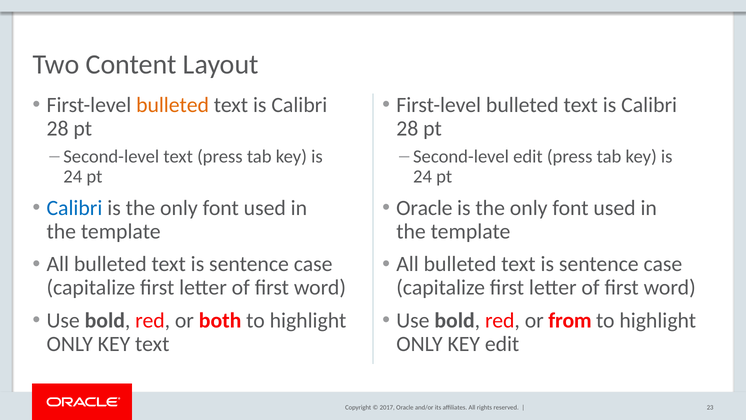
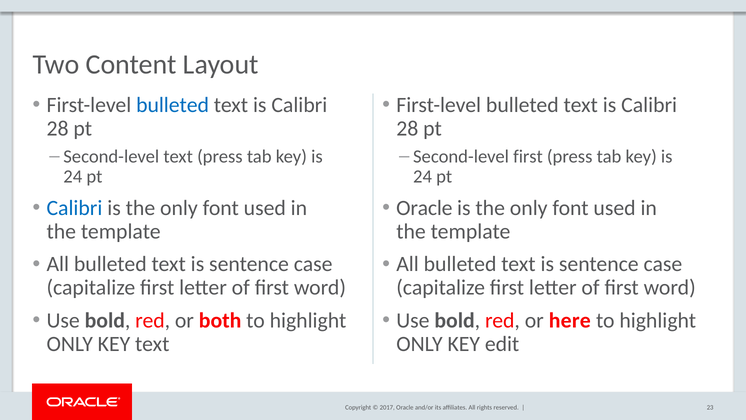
bulleted colour: orange -> blue (173, 105)
Second-level edit: edit -> first (528, 156)
from: from -> here (570, 320)
